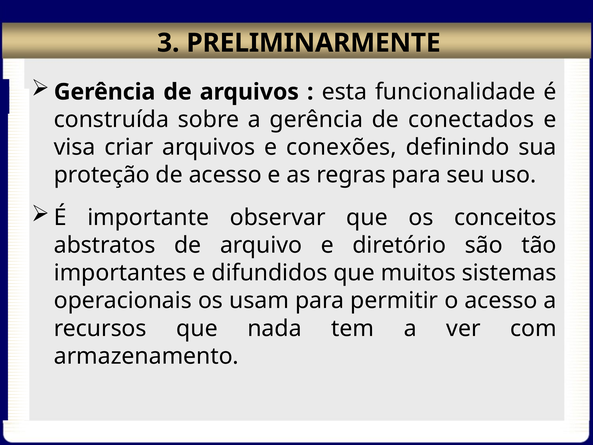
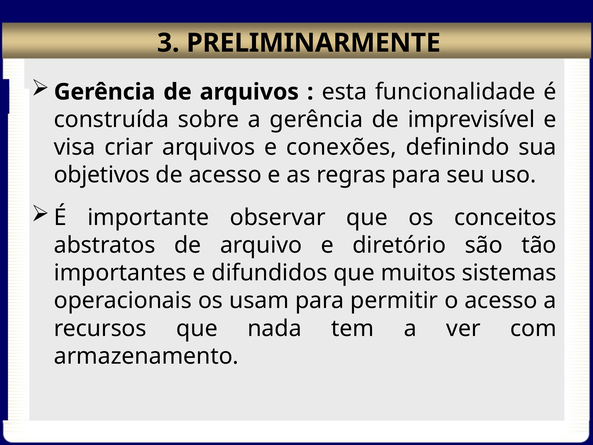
conectados: conectados -> imprevisível (471, 120)
proteção: proteção -> objetivos (102, 175)
